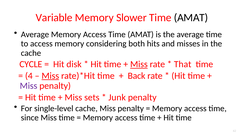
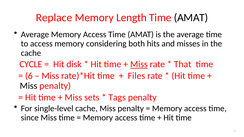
Variable: Variable -> Replace (54, 18)
Slower: Slower -> Length (131, 18)
4: 4 -> 6 (29, 76)
Miss underline: present -> none (50, 76)
Back: Back -> Files (136, 76)
Miss colour: purple -> black (29, 86)
Junk: Junk -> Tags (117, 98)
